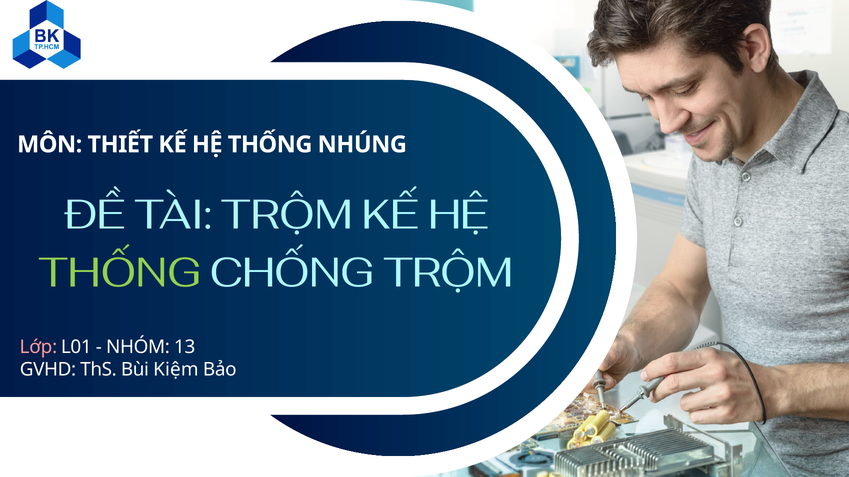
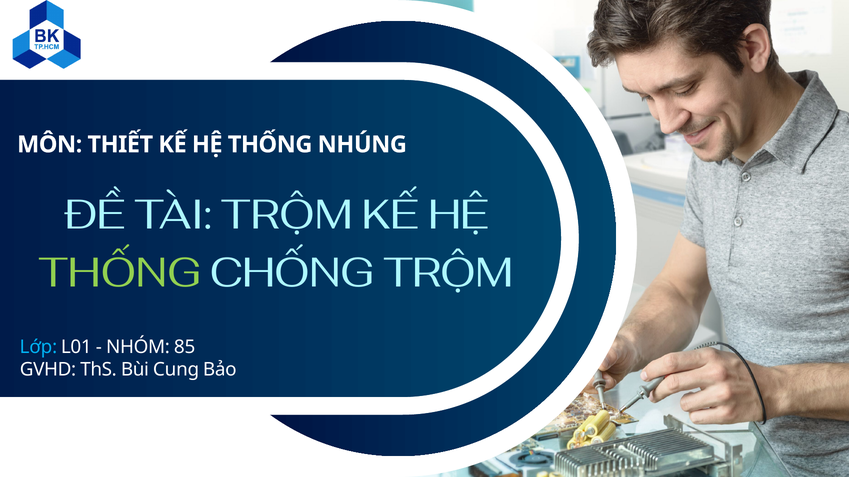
Lớp colour: pink -> light blue (38, 347)
13: 13 -> 85 (185, 347)
Kiệm: Kiệm -> Cung (176, 370)
